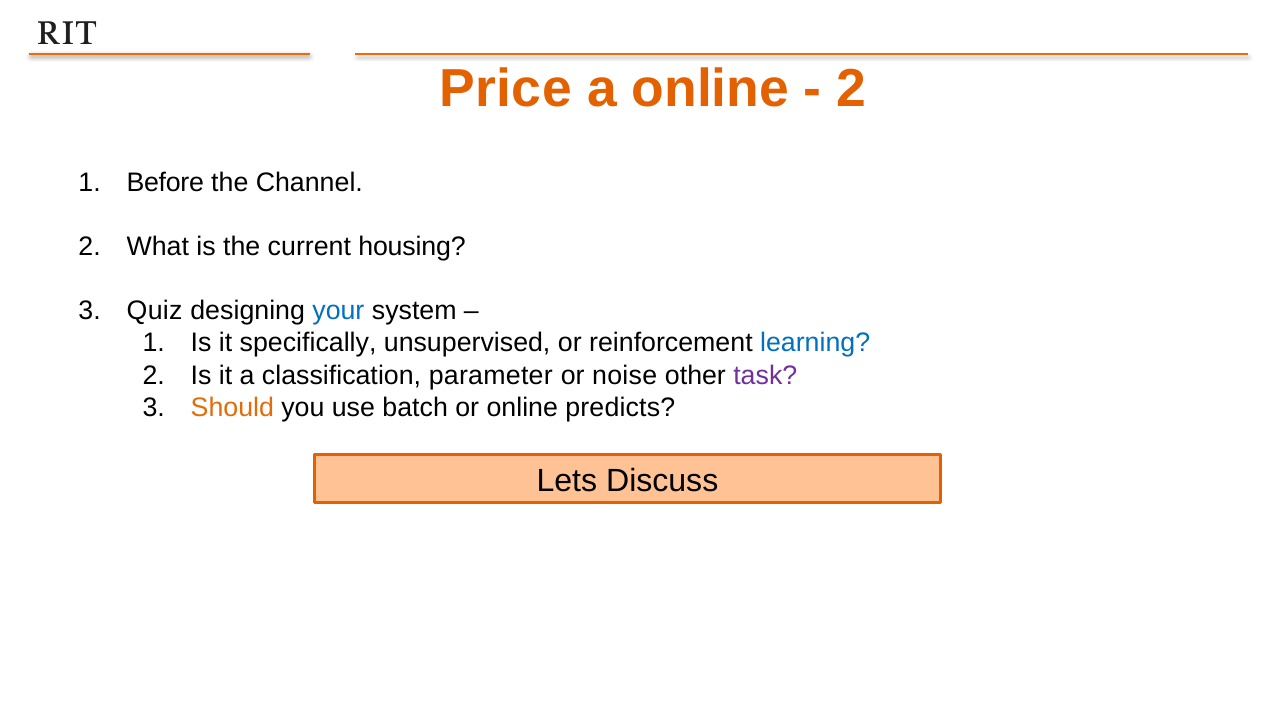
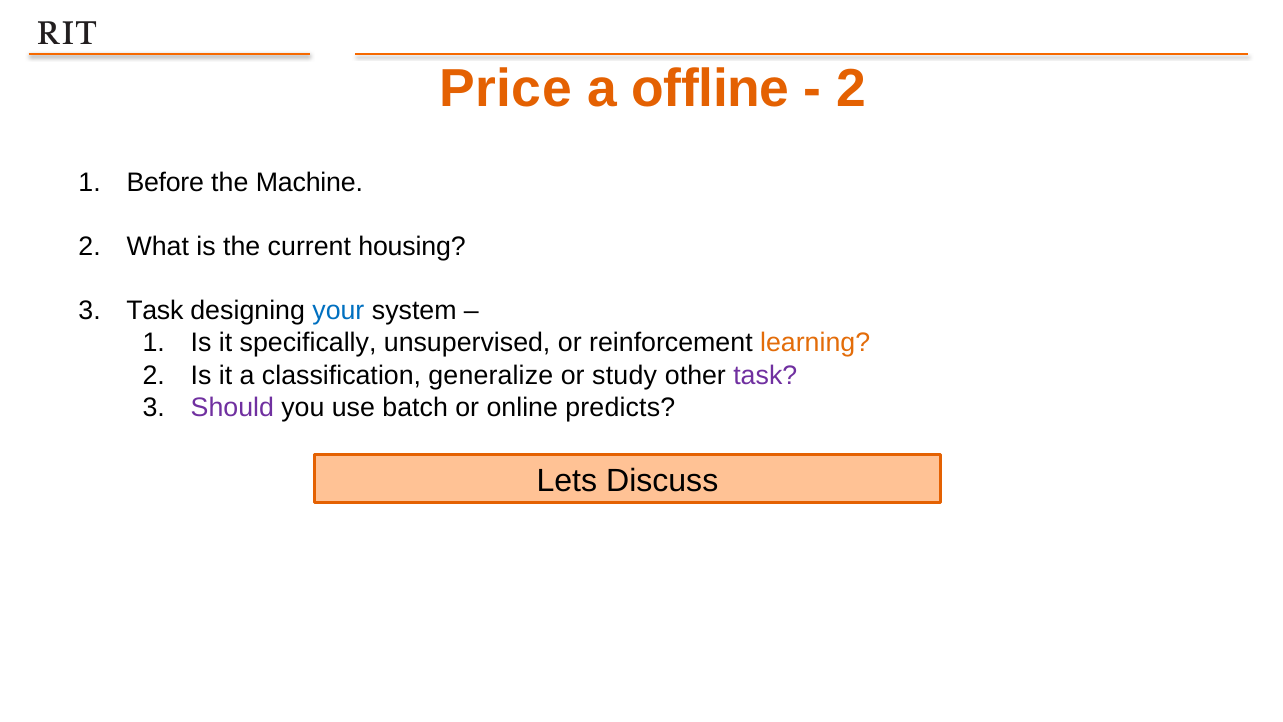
a online: online -> offline (711, 89)
Channel: Channel -> Machine (309, 183)
Quiz: Quiz -> Task (155, 311)
learning colour: blue -> orange (815, 343)
parameter: parameter -> generalize (491, 375)
noise: noise -> study (625, 375)
Should colour: orange -> purple (232, 407)
